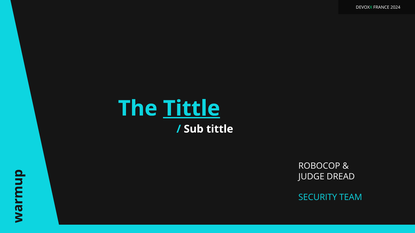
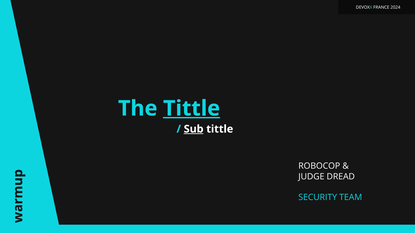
Sub underline: none -> present (194, 129)
